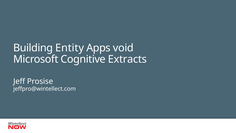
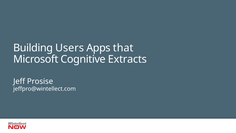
Entity: Entity -> Users (70, 48)
void: void -> that (123, 48)
